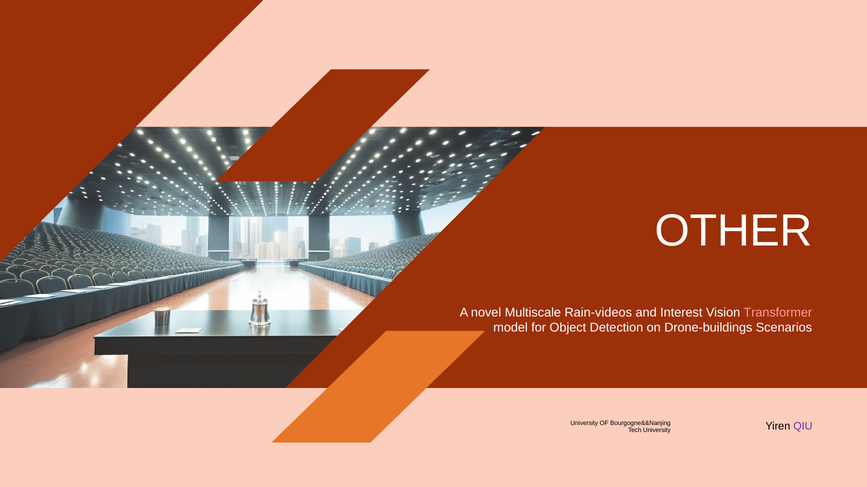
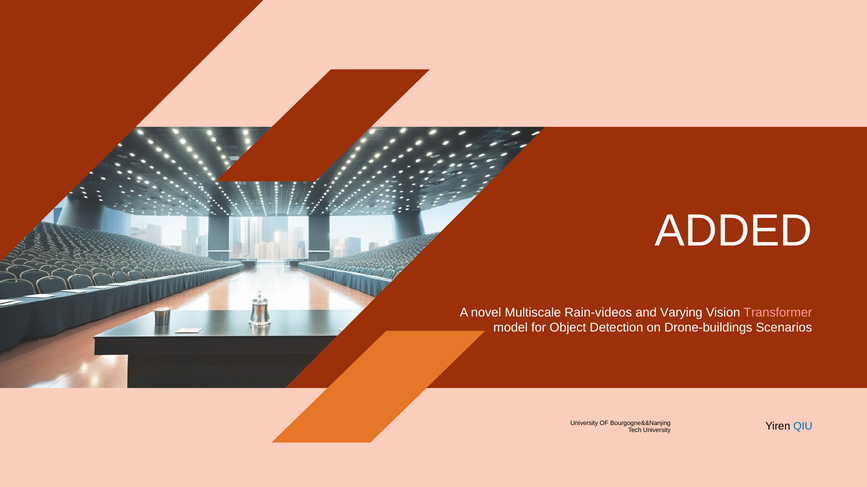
OTHER: OTHER -> ADDED (733, 231)
Interest: Interest -> Varying (681, 313)
QIU colour: purple -> blue (803, 427)
